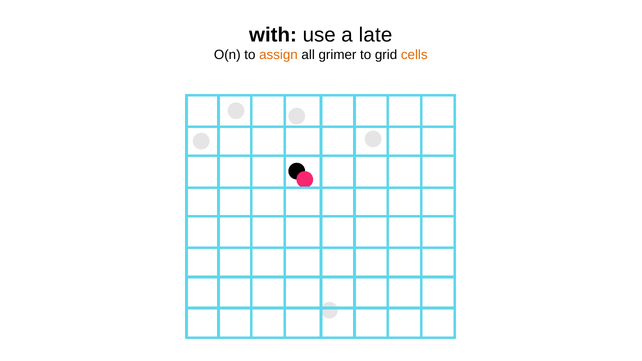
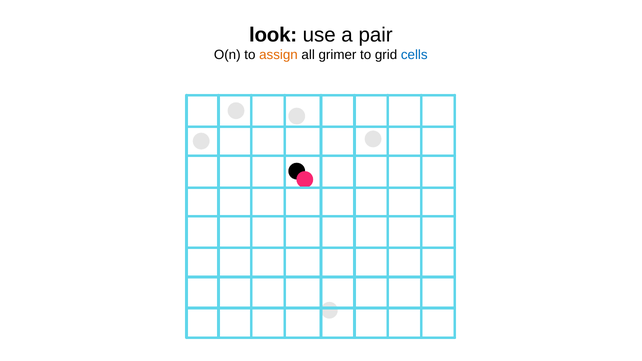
with: with -> look (273, 35)
late: late -> pair (376, 35)
cells colour: orange -> blue (414, 55)
